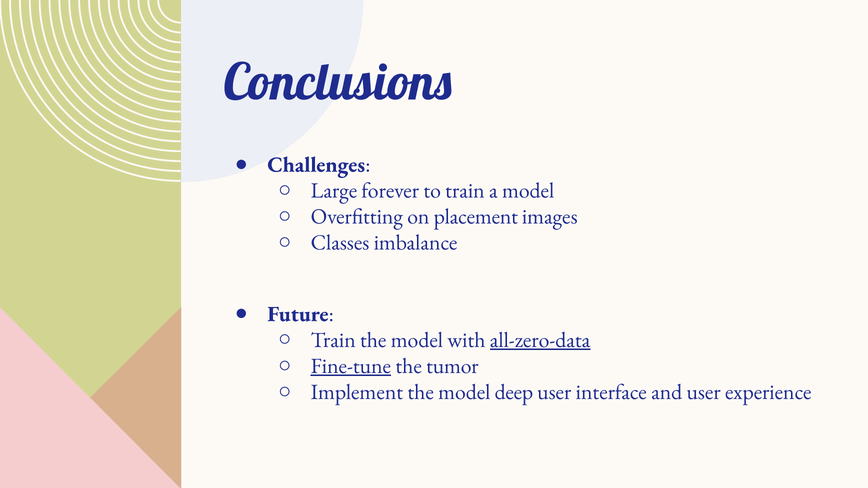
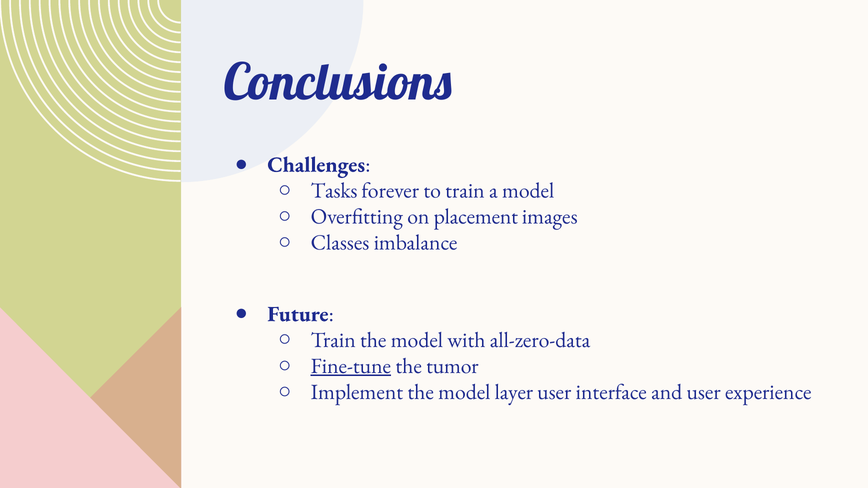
Large: Large -> Tasks (334, 191)
all-zero-data underline: present -> none (540, 340)
deep: deep -> layer (514, 392)
